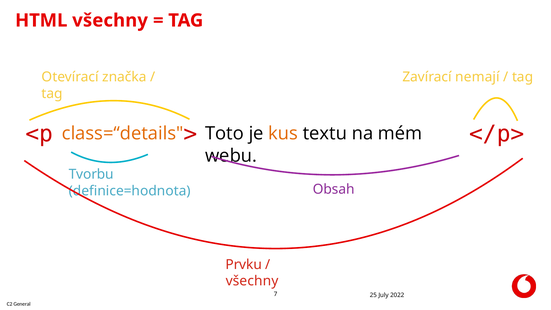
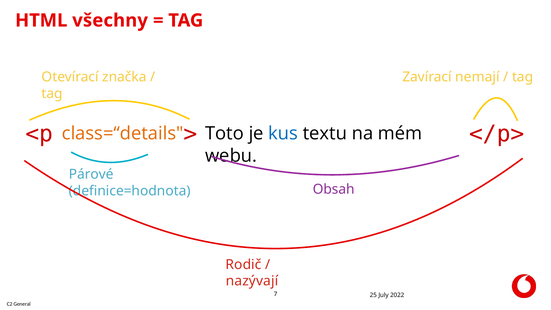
kus colour: orange -> blue (283, 134)
Tvorbu: Tvorbu -> Párové (91, 174)
Prvku: Prvku -> Rodič (244, 265)
všechny: všechny -> nazývají (252, 281)
